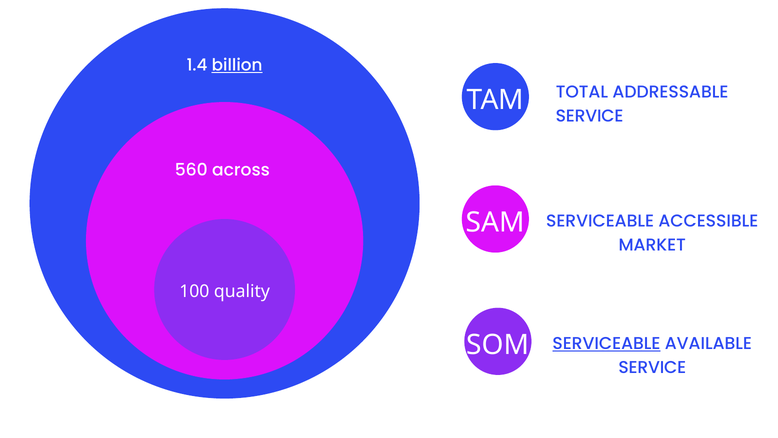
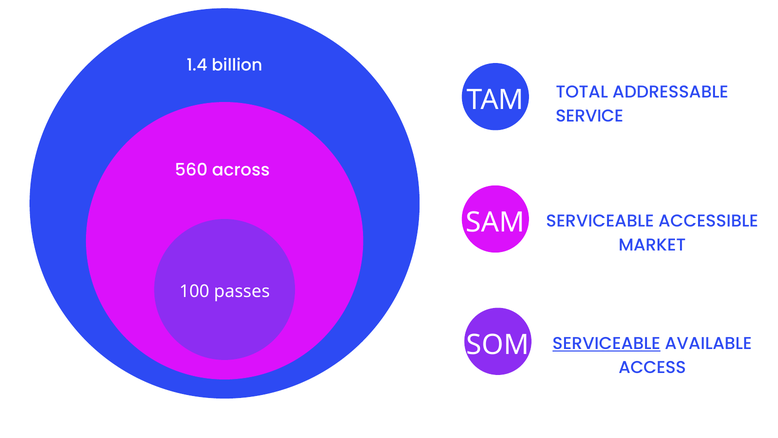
billion underline: present -> none (237, 65)
quality: quality -> passes (242, 291)
SERVICE: SERVICE -> ACCESS (652, 367)
